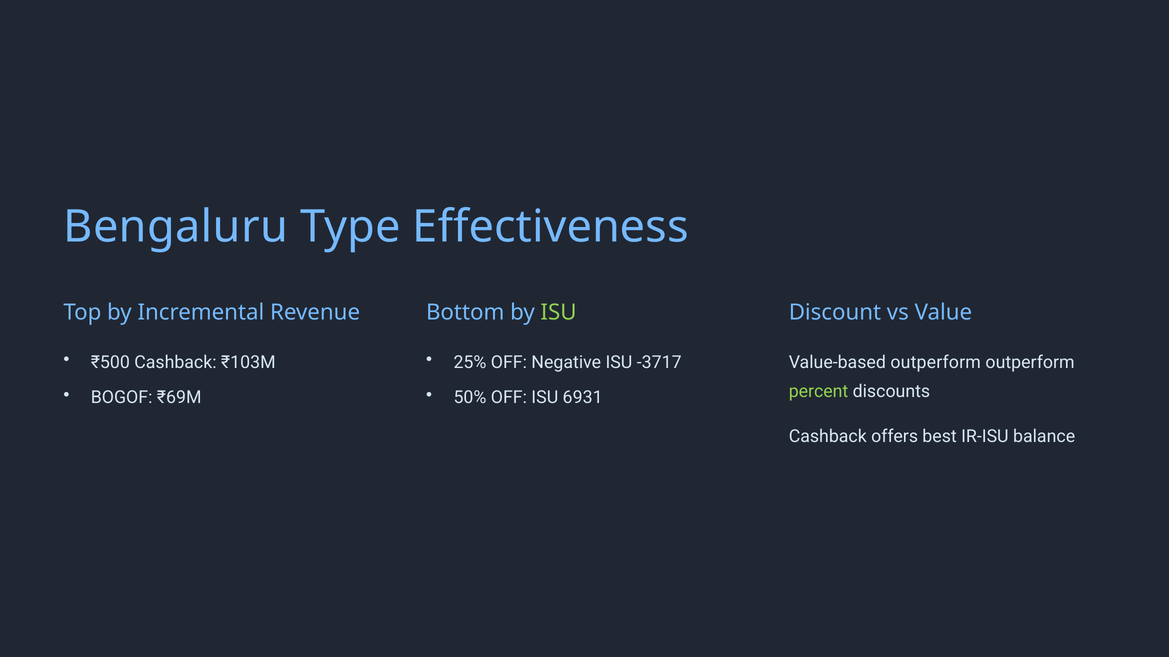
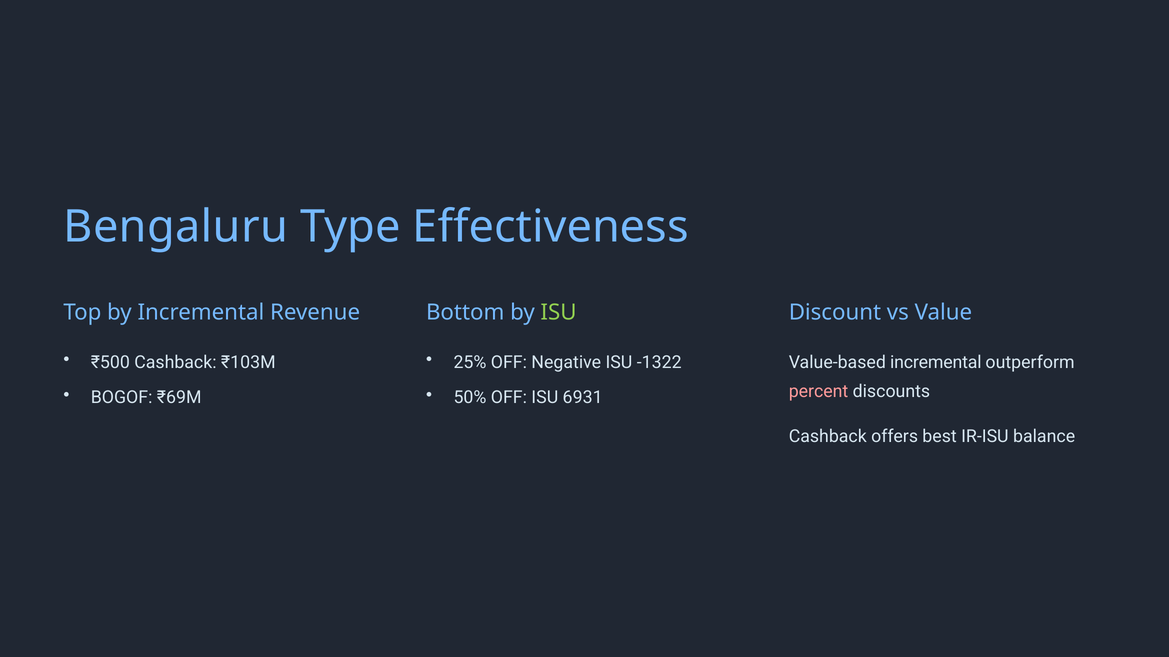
-3717: -3717 -> -1322 (659, 363)
Value-based outperform: outperform -> incremental (936, 363)
percent colour: light green -> pink (819, 392)
